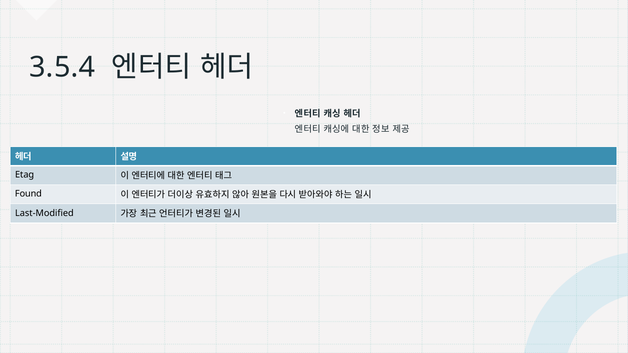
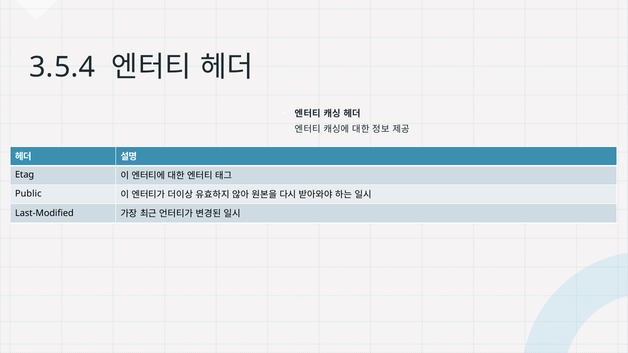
Found: Found -> Public (28, 194)
